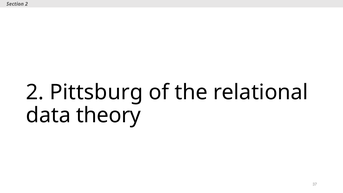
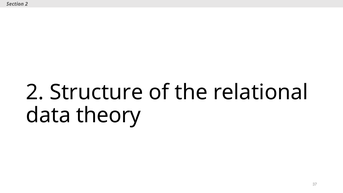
Pittsburg: Pittsburg -> Structure (96, 92)
